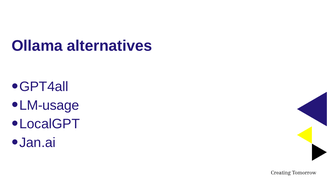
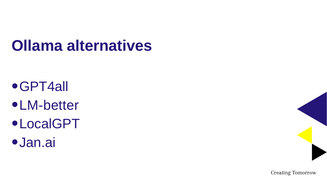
LM-usage: LM-usage -> LM-better (49, 105)
